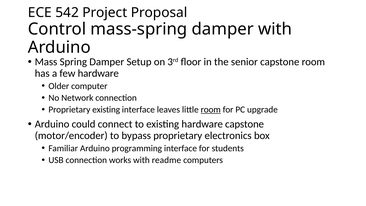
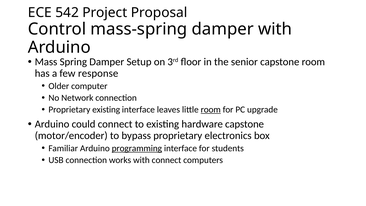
few hardware: hardware -> response (98, 73)
programming underline: none -> present (137, 148)
with readme: readme -> connect (167, 160)
